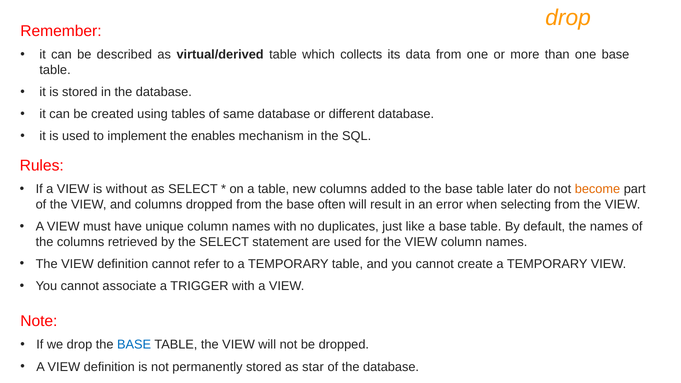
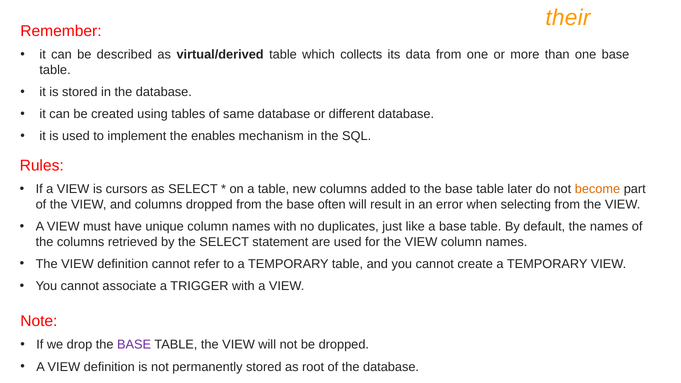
drop: drop -> their (568, 18)
without: without -> cursors (127, 189)
BASE colour: blue -> purple (134, 345)
star: star -> root (313, 367)
